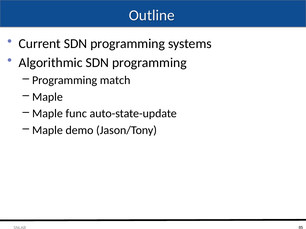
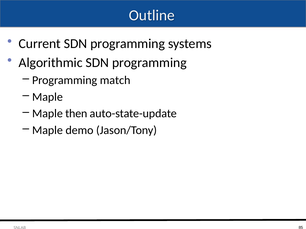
func: func -> then (76, 114)
